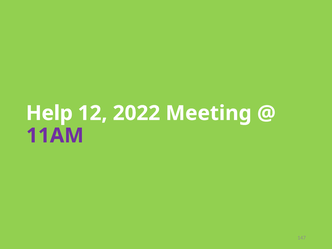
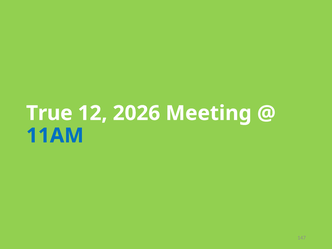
Help: Help -> True (49, 113)
2022: 2022 -> 2026 (136, 113)
11AM colour: purple -> blue (55, 136)
